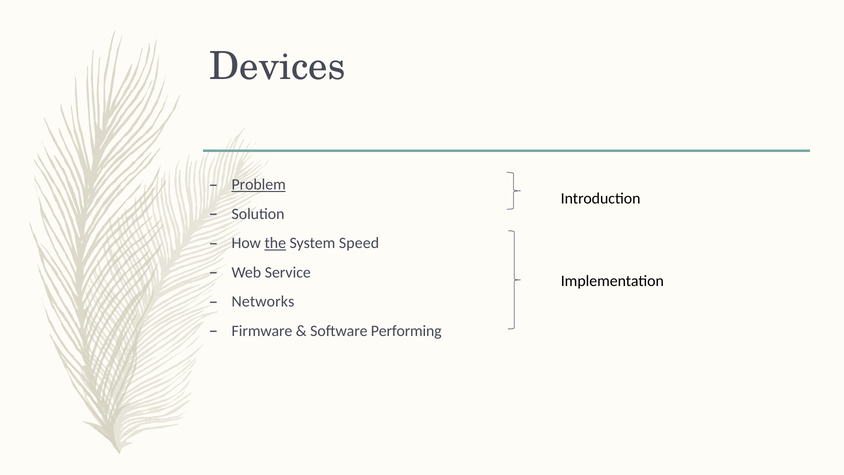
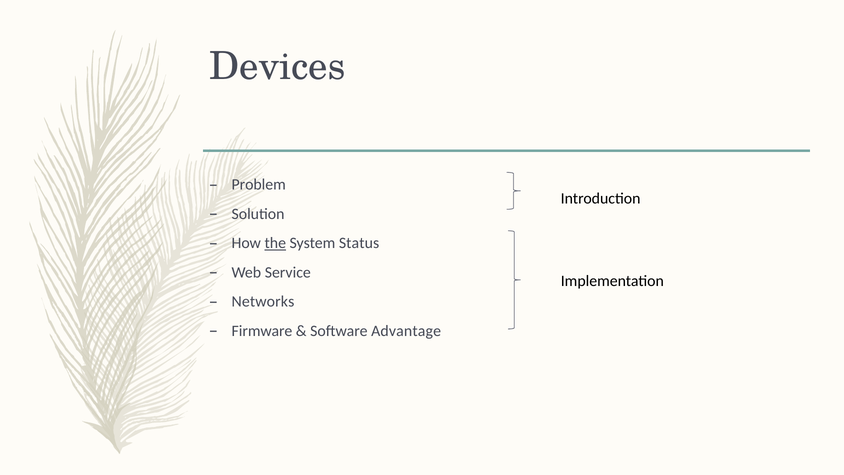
Problem underline: present -> none (259, 185)
Speed: Speed -> Status (359, 243)
Performing: Performing -> Advantage (406, 331)
